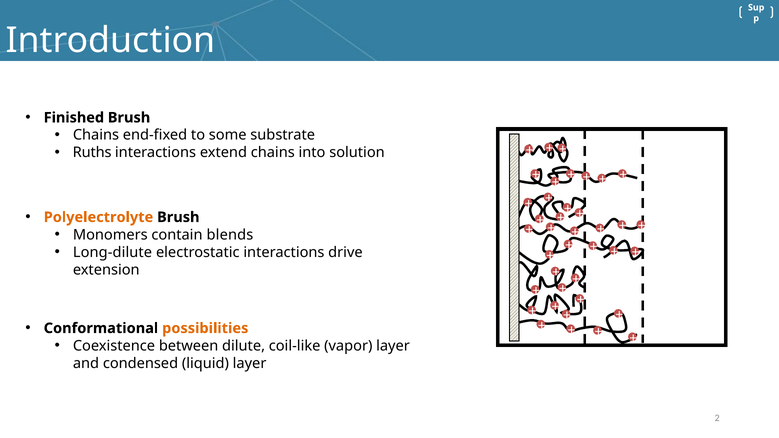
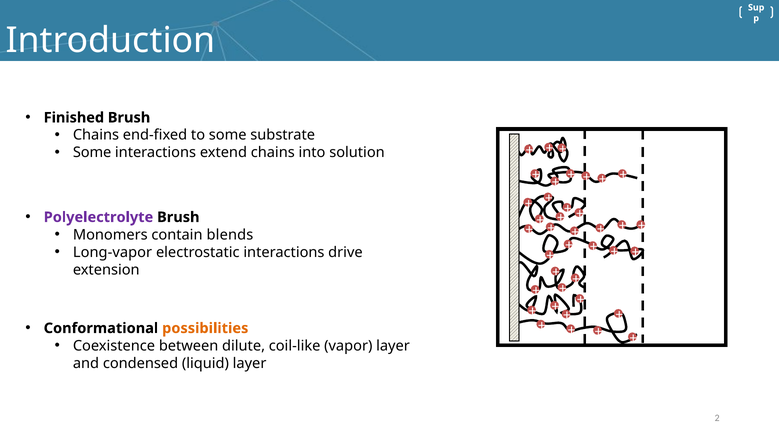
Ruths: Ruths -> Some (92, 153)
Polyelectrolyte colour: orange -> purple (98, 217)
Long-dilute: Long-dilute -> Long-vapor (113, 252)
